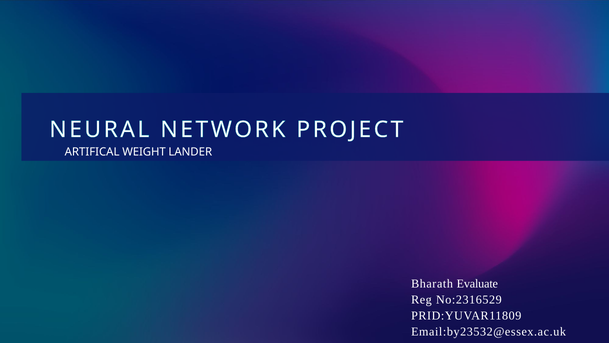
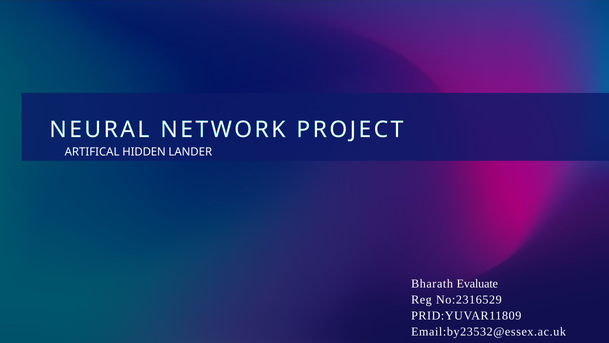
WEIGHT: WEIGHT -> HIDDEN (144, 152)
